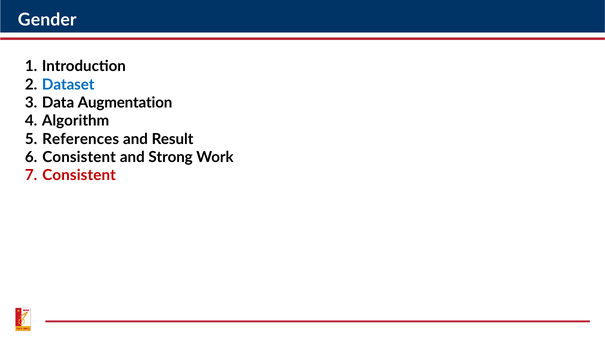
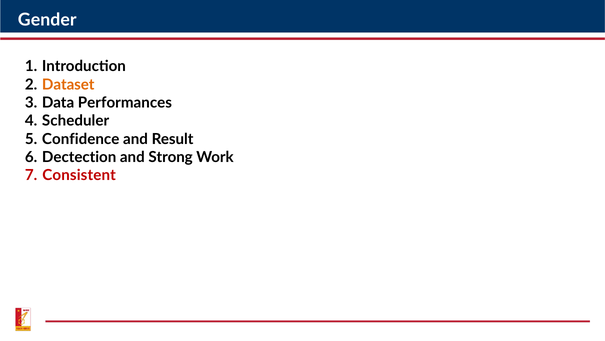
Dataset colour: blue -> orange (68, 84)
Augmentation: Augmentation -> Performances (125, 103)
Algorithm: Algorithm -> Scheduler (76, 121)
References: References -> Confidence (81, 139)
Consistent: Consistent -> Dectection (79, 157)
